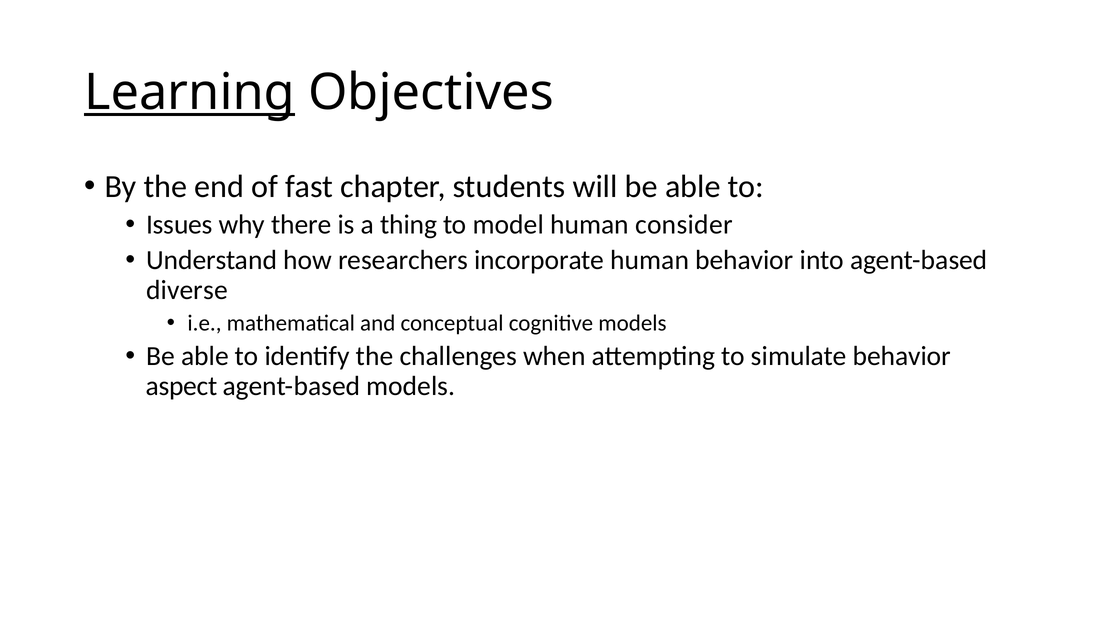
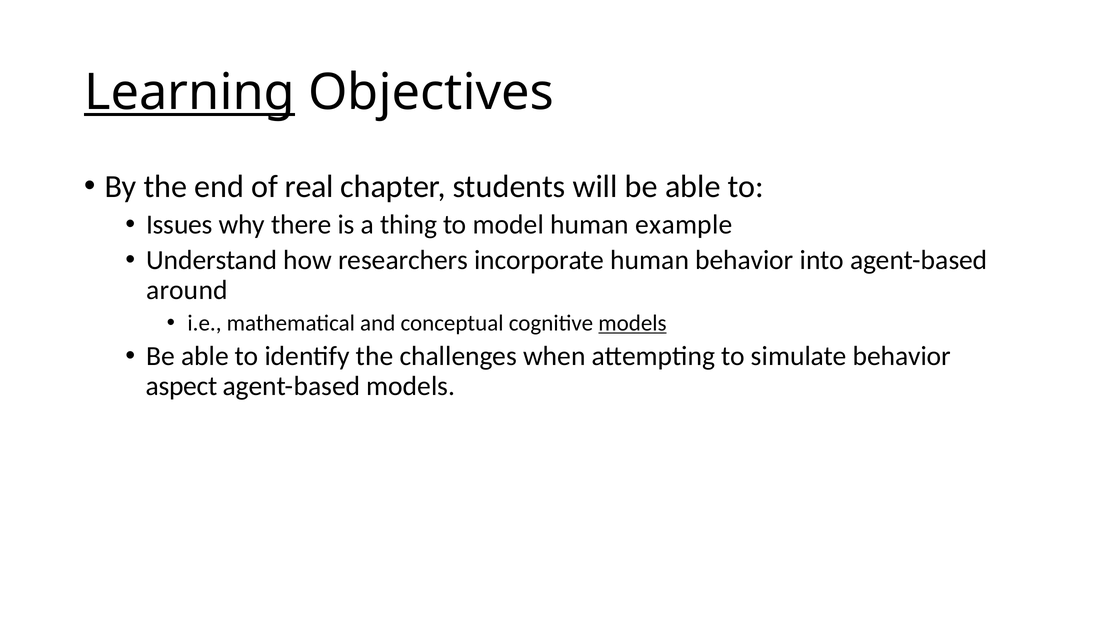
fast: fast -> real (309, 186)
consider: consider -> example (684, 224)
diverse: diverse -> around (187, 290)
models underline: none -> present (632, 323)
